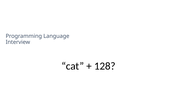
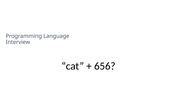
128: 128 -> 656 (105, 66)
